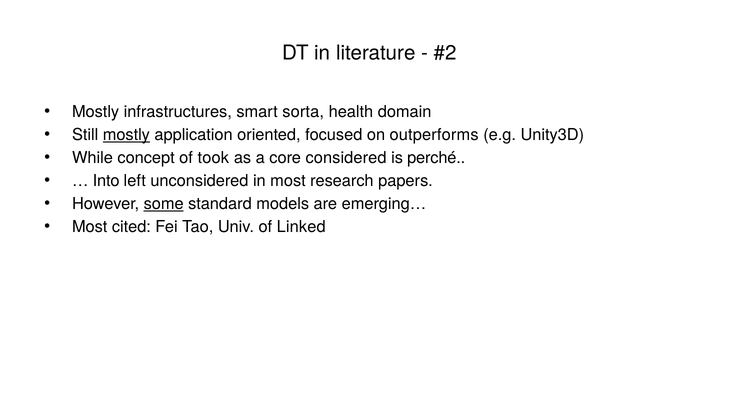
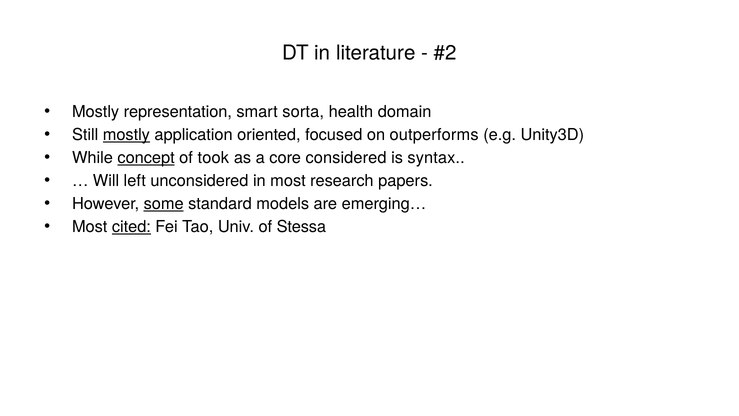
infrastructures: infrastructures -> representation (178, 112)
concept underline: none -> present (146, 158)
perché: perché -> syntax (436, 158)
Into: Into -> Will (106, 181)
cited underline: none -> present (131, 227)
Linked: Linked -> Stessa (301, 227)
